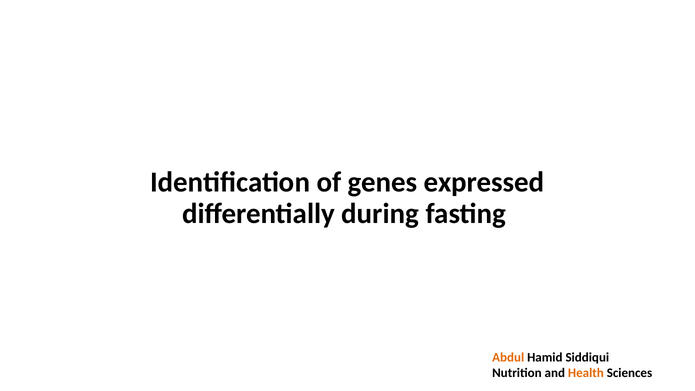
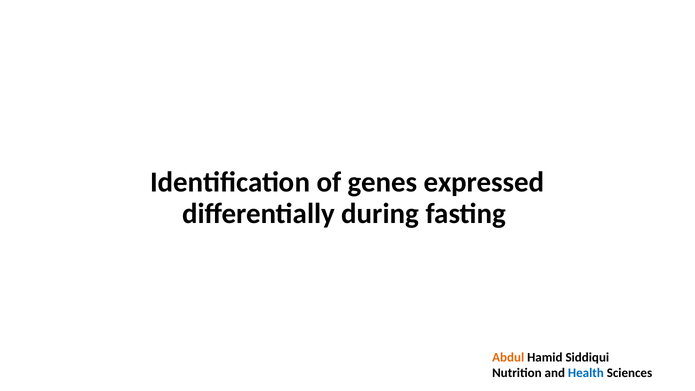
Health colour: orange -> blue (586, 373)
